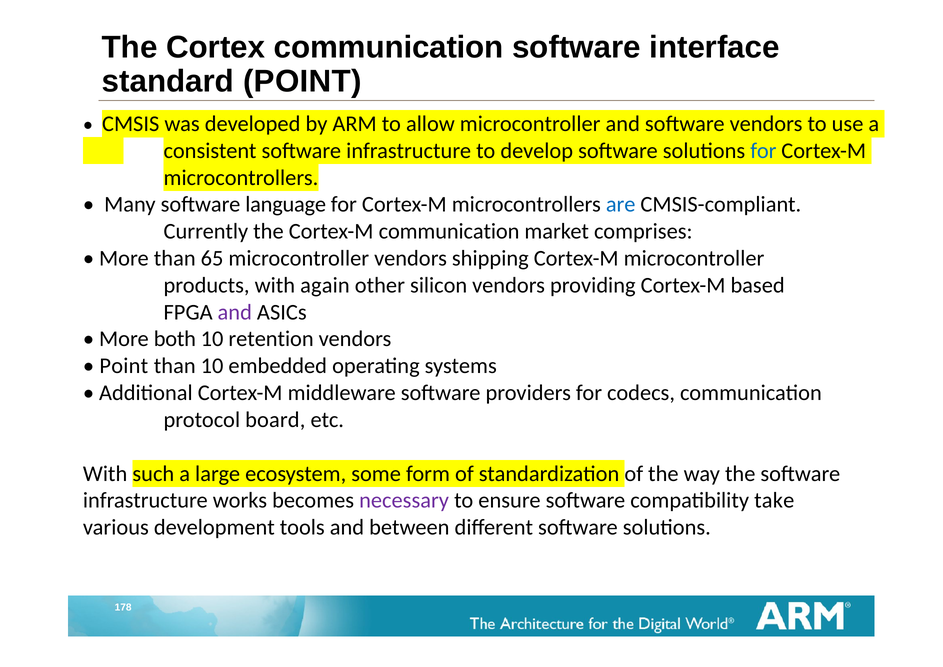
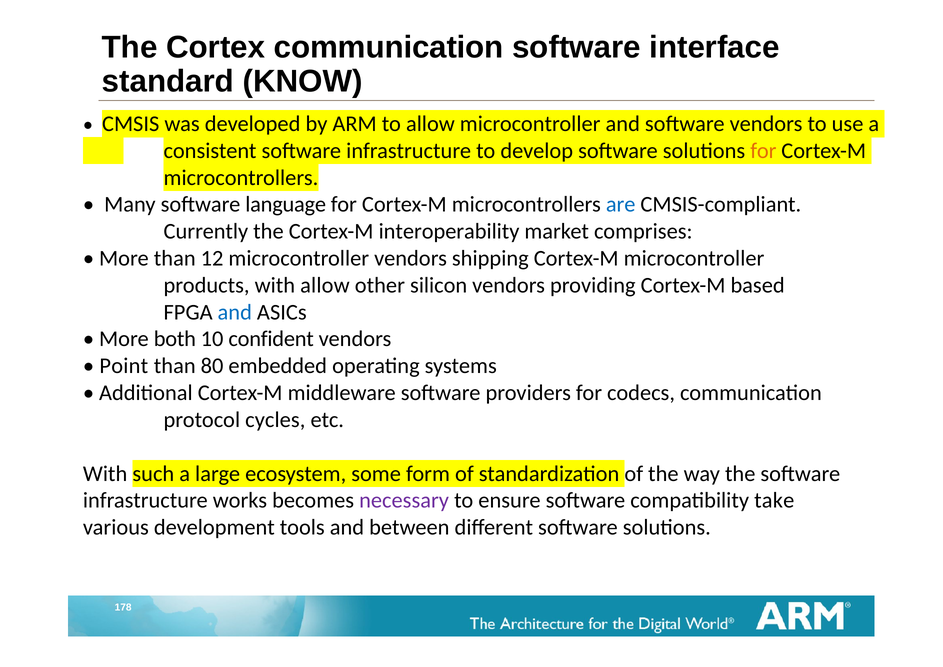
standard POINT: POINT -> KNOW (303, 81)
for colour: blue -> orange (763, 151)
Cortex-M communication: communication -> interoperability (449, 231)
65: 65 -> 12 (212, 258)
with again: again -> allow (325, 285)
and colour: purple -> blue (235, 312)
retention: retention -> confident (271, 339)
than 10: 10 -> 80 (212, 366)
board: board -> cycles (275, 419)
